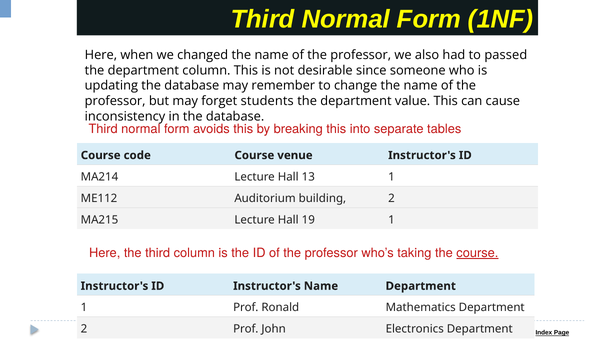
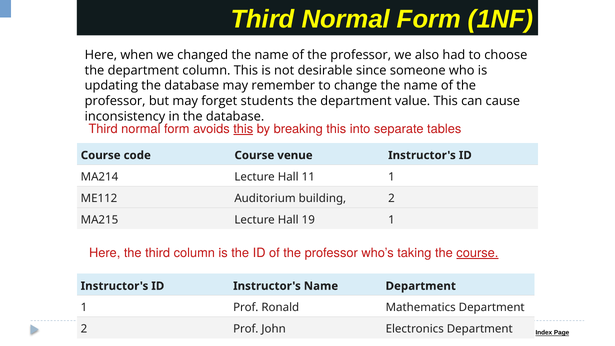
passed: passed -> choose (506, 55)
this underline: none -> present (243, 129)
13: 13 -> 11 (308, 177)
